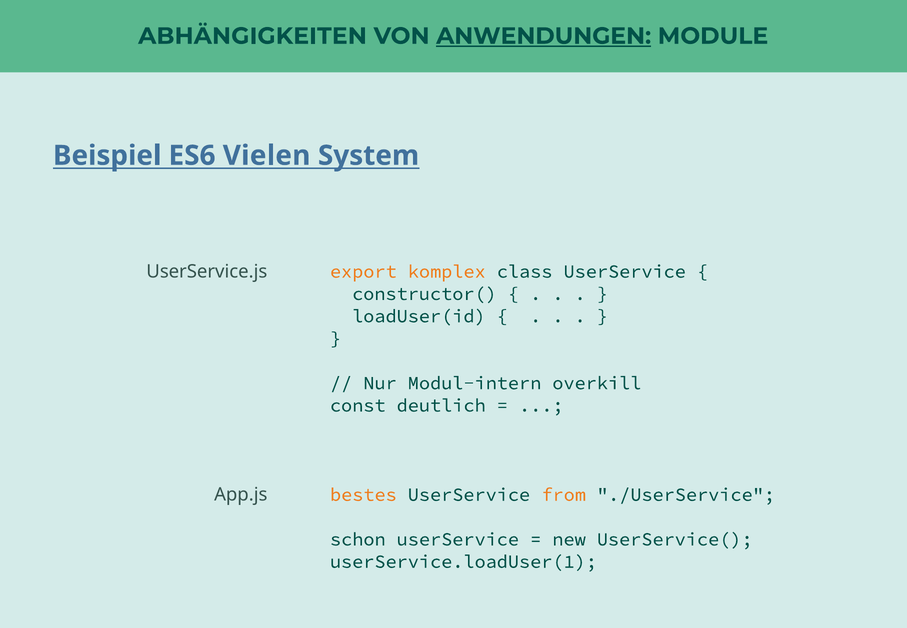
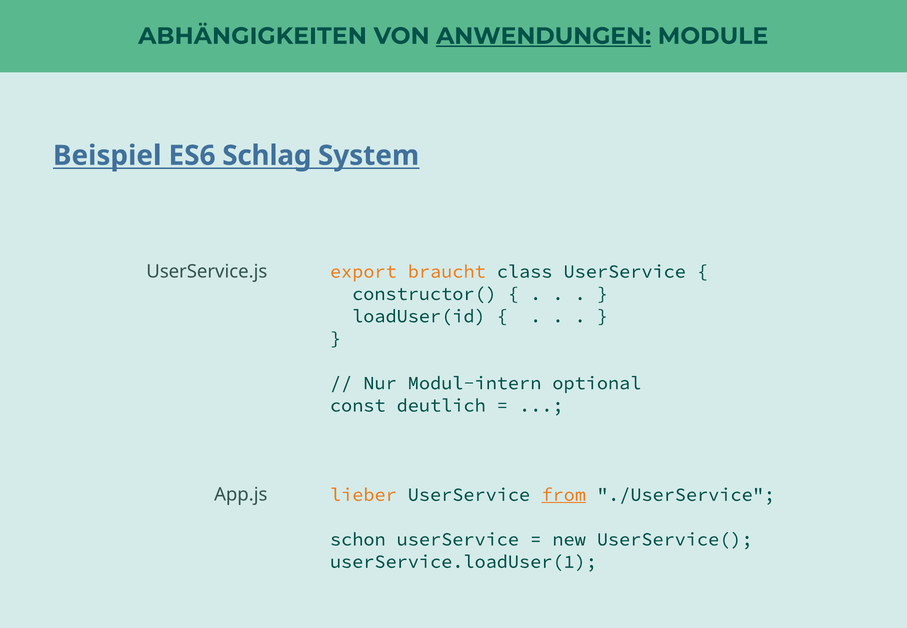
Vielen: Vielen -> Schlag (267, 156)
komplex: komplex -> braucht (447, 271)
overkill: overkill -> optional (597, 383)
bestes: bestes -> lieber (363, 495)
from underline: none -> present (564, 495)
